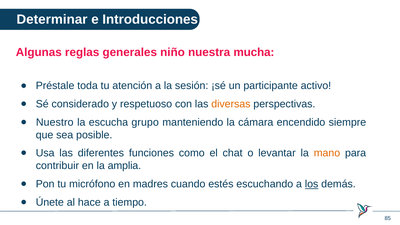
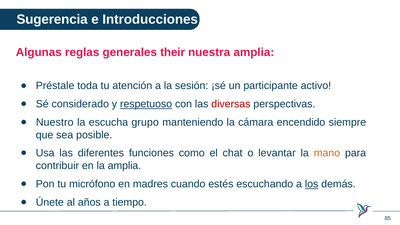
Determinar: Determinar -> Sugerencia (52, 20)
niño: niño -> their (173, 52)
nuestra mucha: mucha -> amplia (254, 52)
respetuoso underline: none -> present (146, 104)
diversas colour: orange -> red (231, 104)
hace: hace -> años (89, 202)
